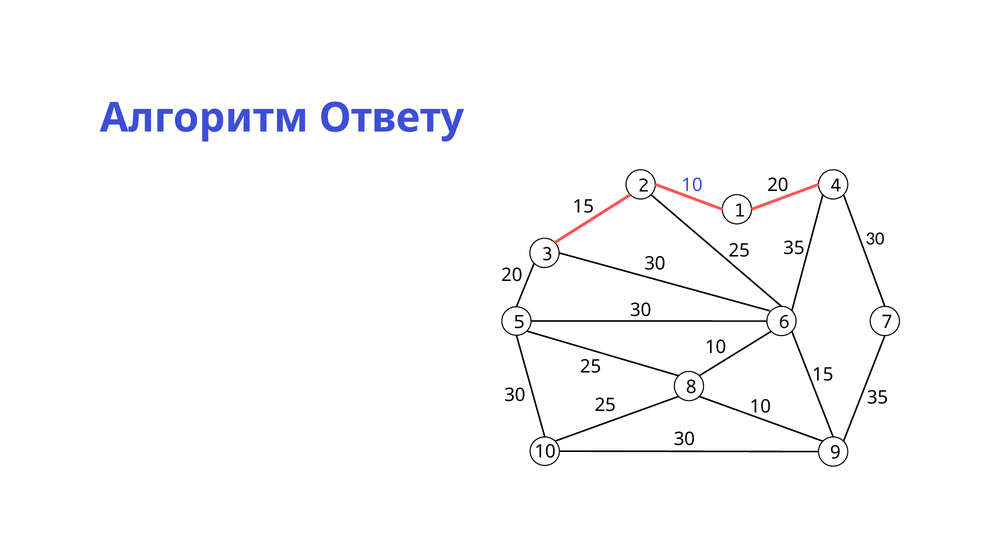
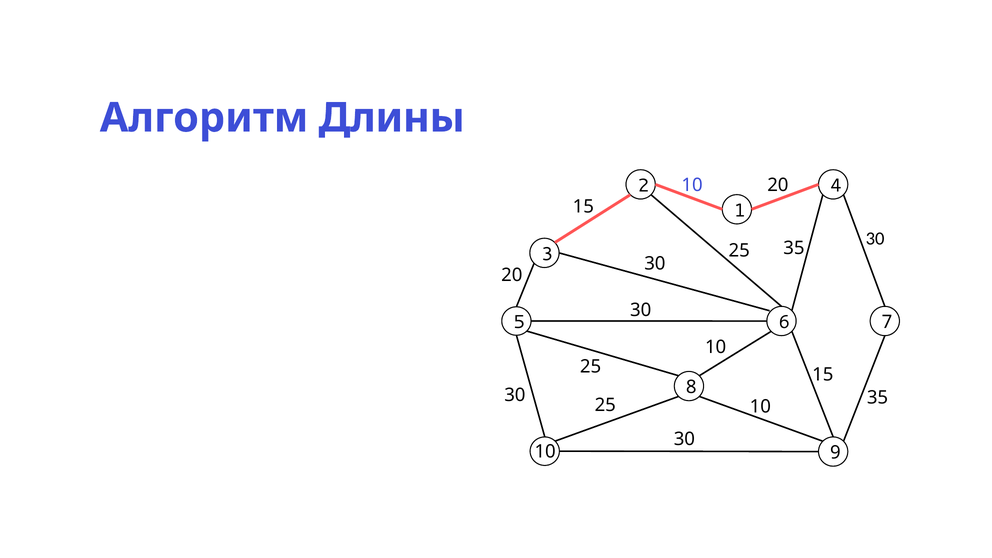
Ответу: Ответу -> Длины (392, 118)
